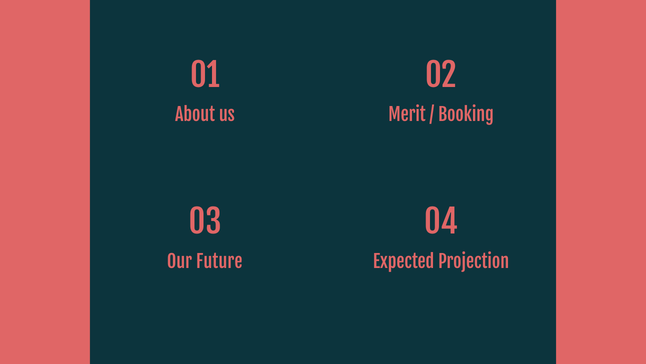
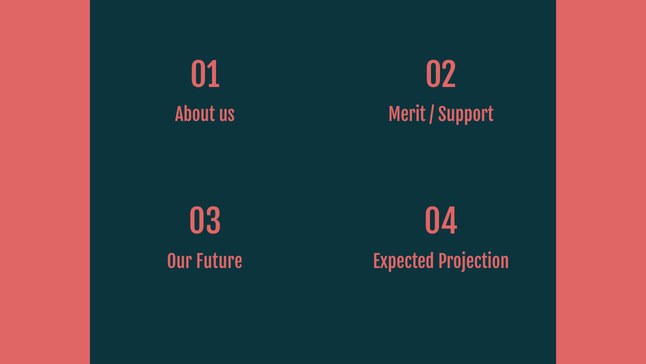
Booking: Booking -> Support (466, 115)
